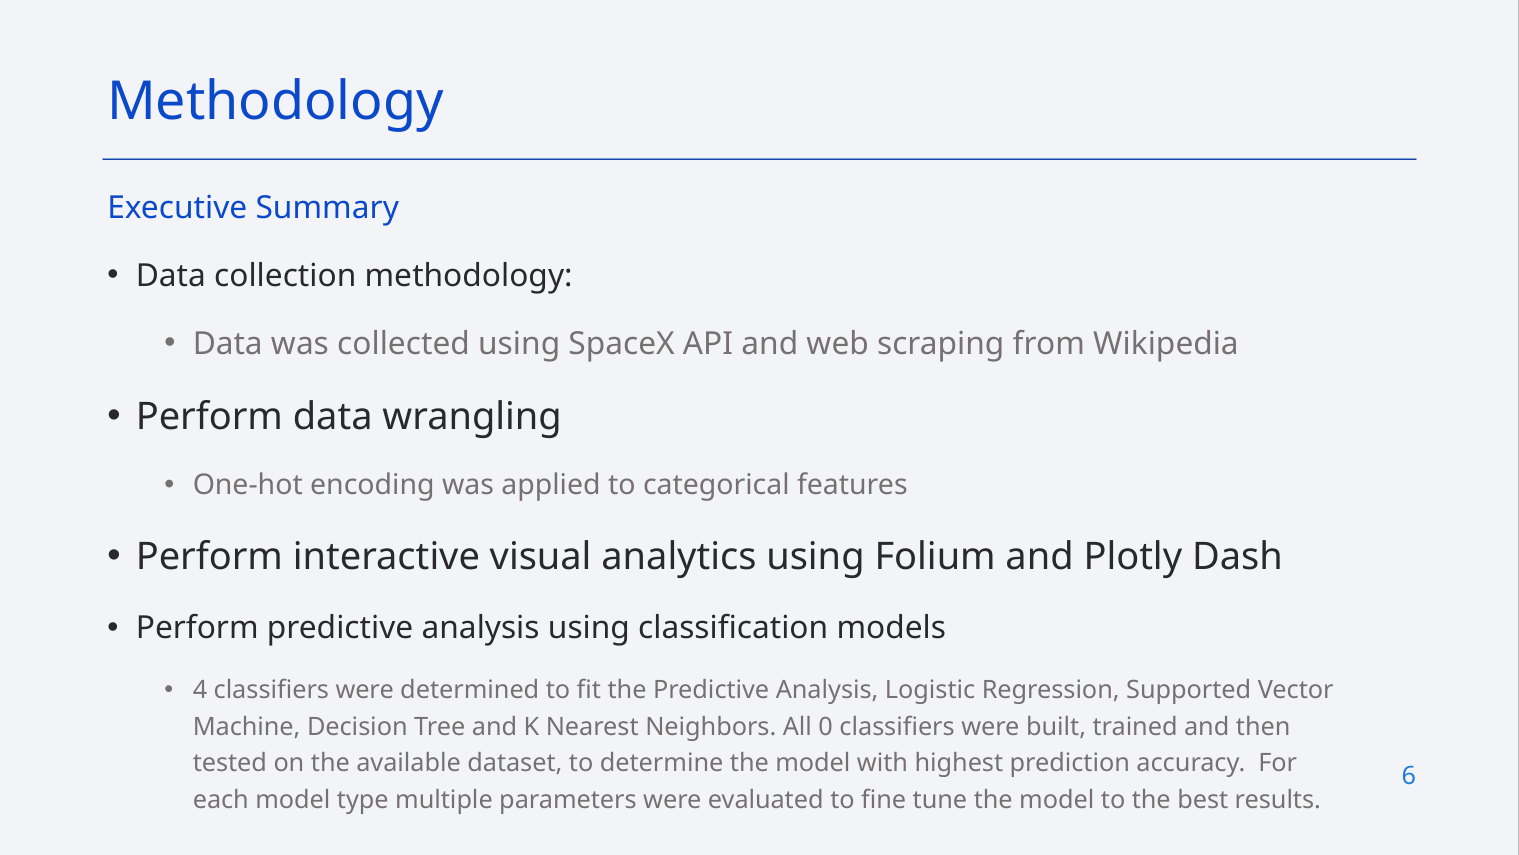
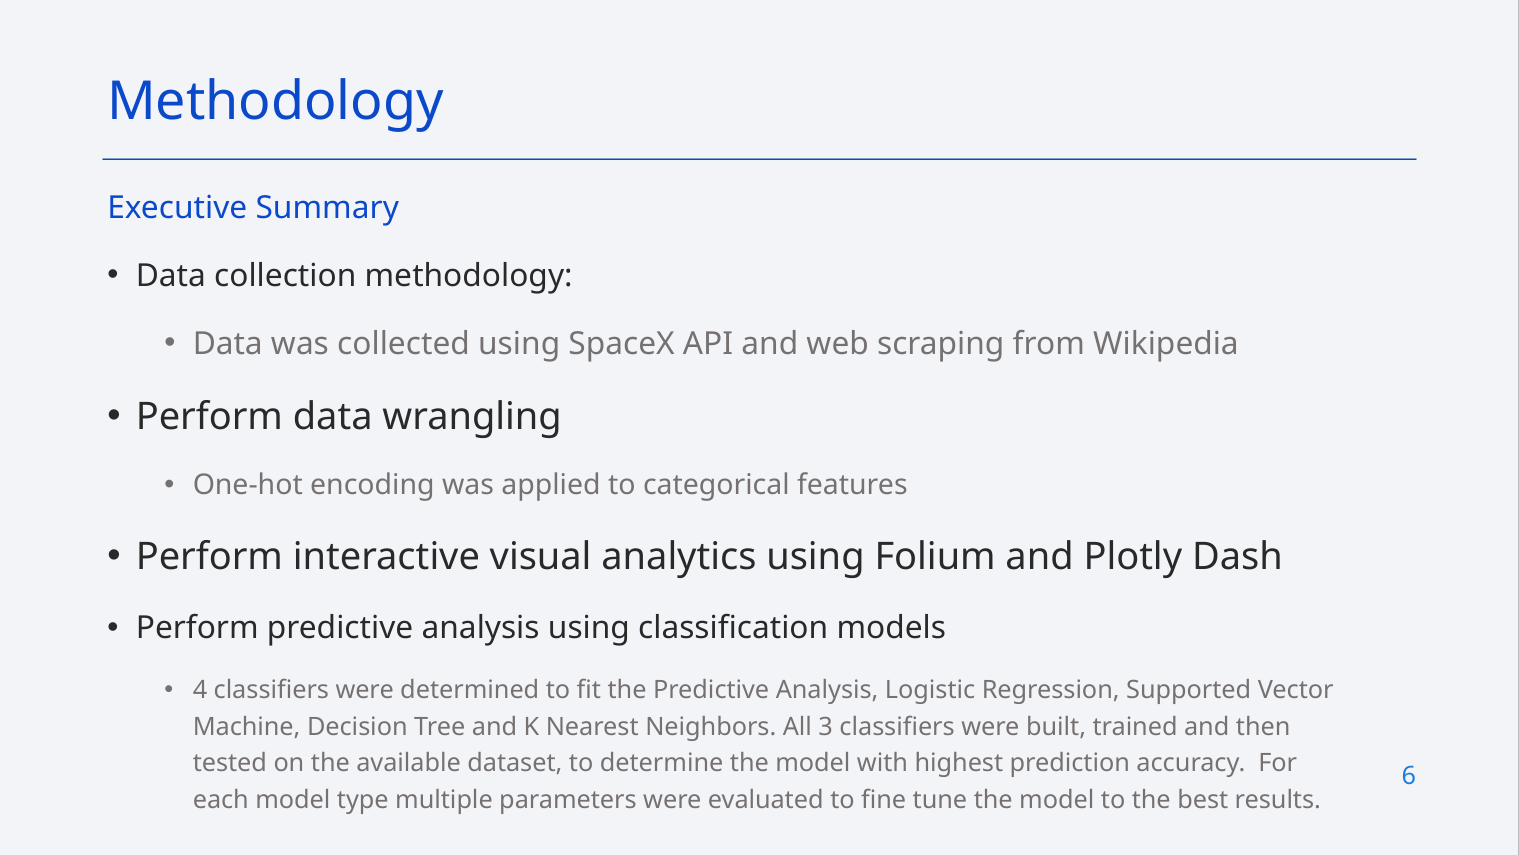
0: 0 -> 3 (826, 726)
